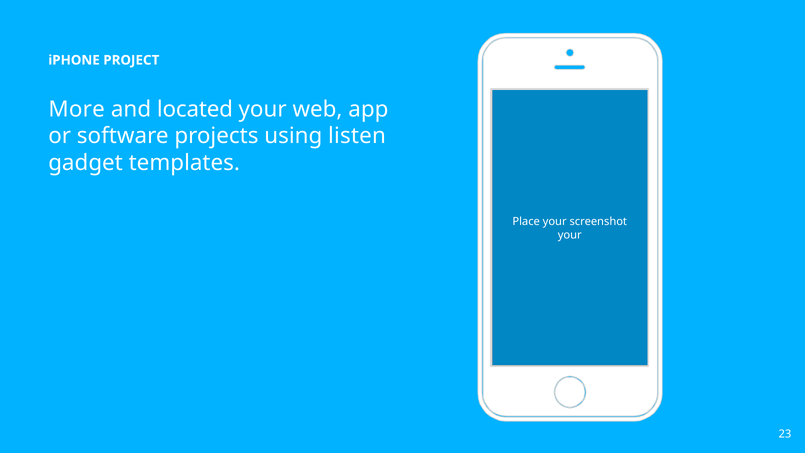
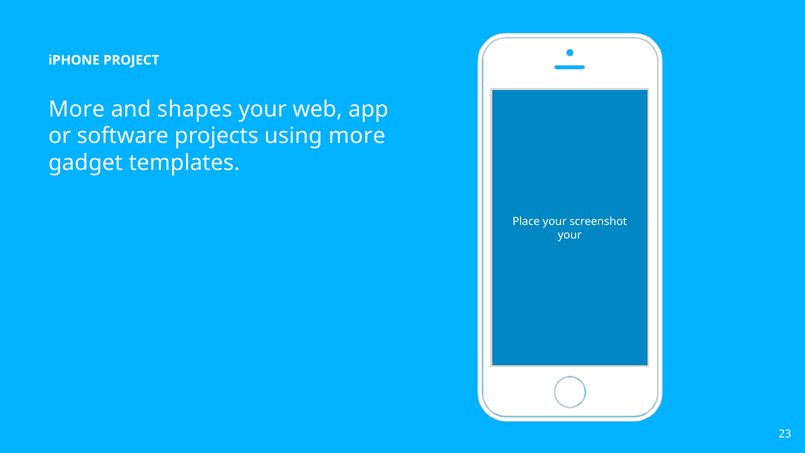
located: located -> shapes (195, 109)
using listen: listen -> more (357, 136)
